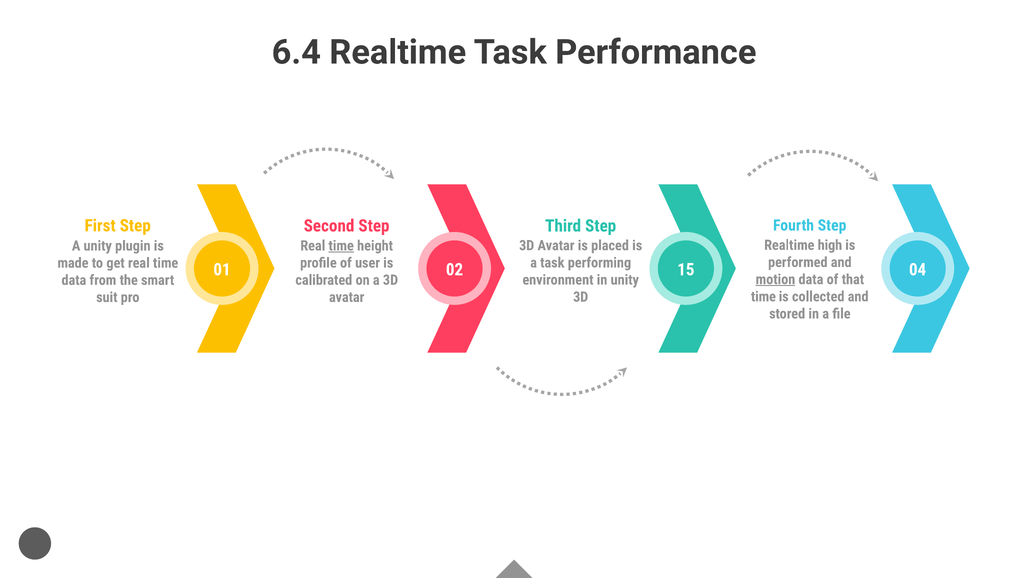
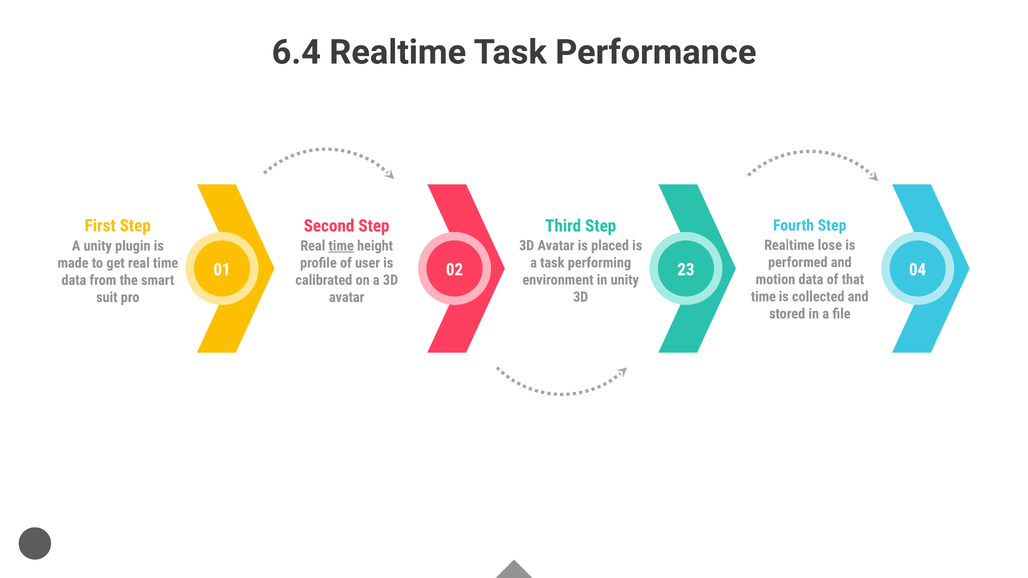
high: high -> lose (830, 245)
15: 15 -> 23 (686, 270)
motion underline: present -> none (775, 280)
